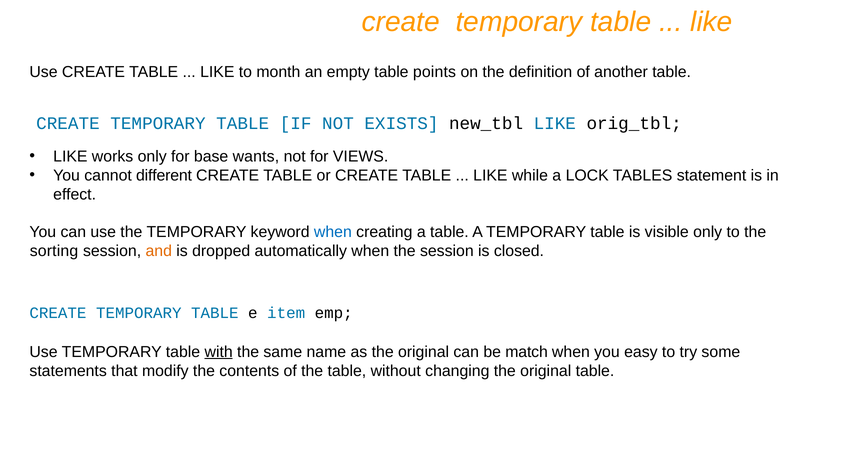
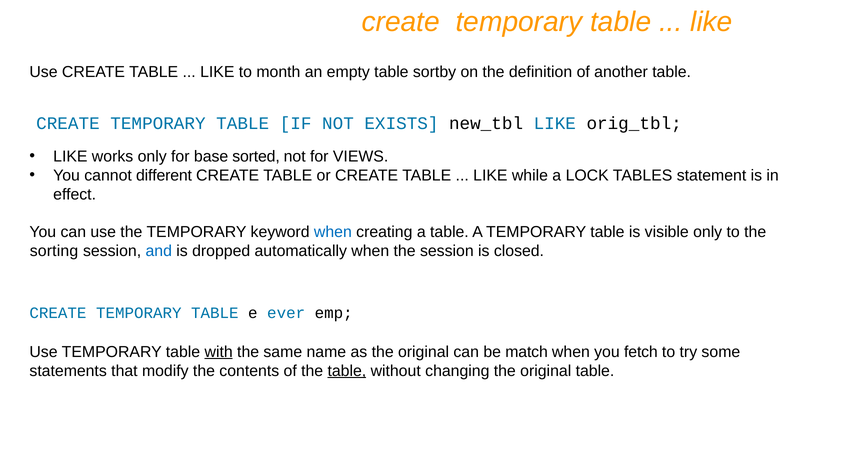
points: points -> sortby (435, 72)
wants: wants -> sorted (256, 156)
and colour: orange -> blue (159, 251)
item: item -> ever (286, 312)
easy: easy -> fetch (641, 351)
table underline: none -> present (347, 370)
